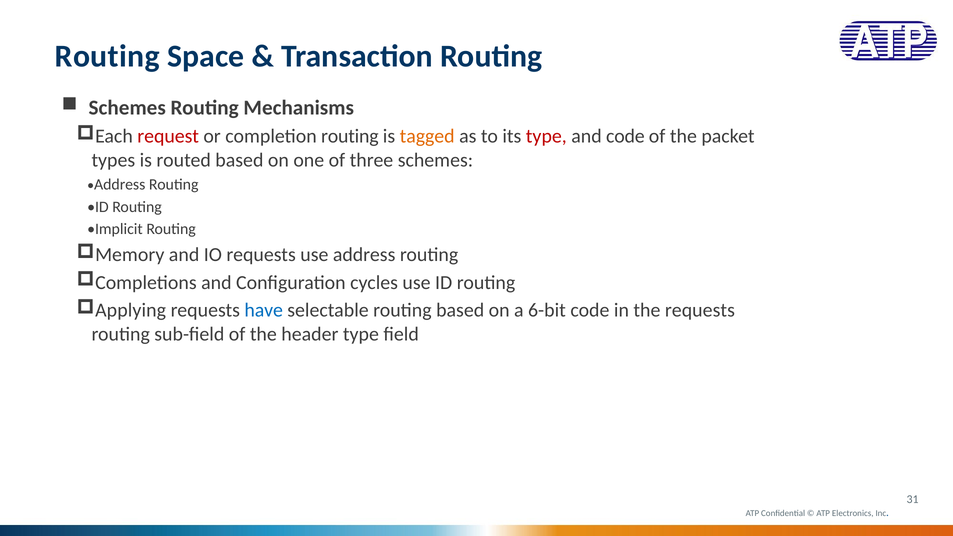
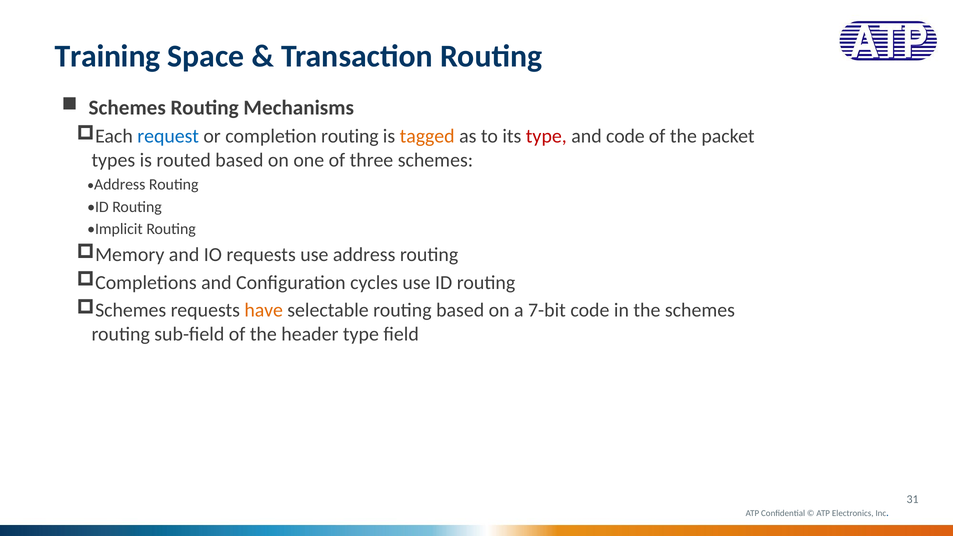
Routing: Routing -> Training (107, 56)
request colour: red -> blue (168, 136)
Applying: Applying -> Schemes (131, 310)
have colour: blue -> orange (264, 310)
6-bit: 6-bit -> 7-bit (547, 310)
the requests: requests -> schemes (700, 310)
